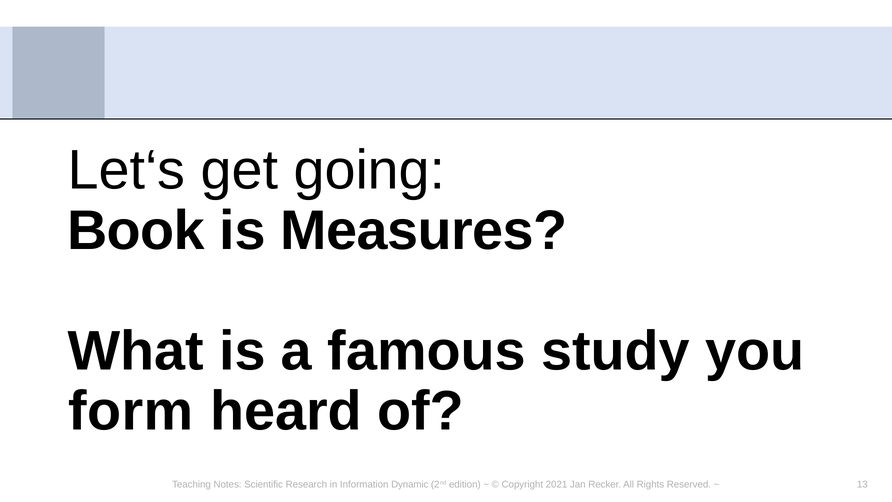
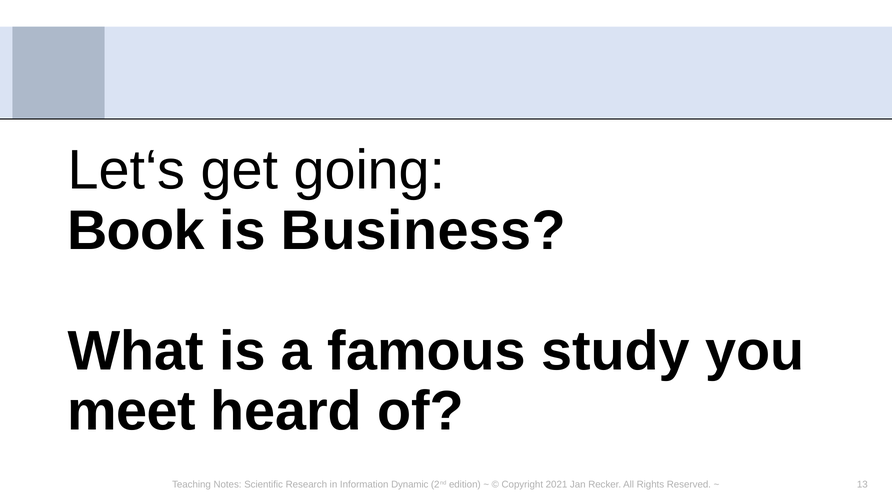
Measures: Measures -> Business (423, 231)
form: form -> meet (131, 411)
